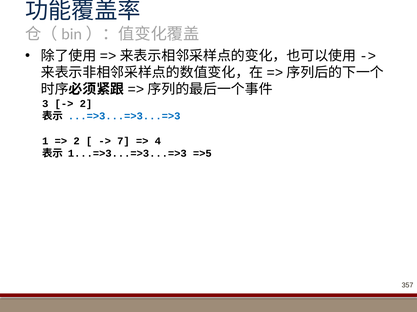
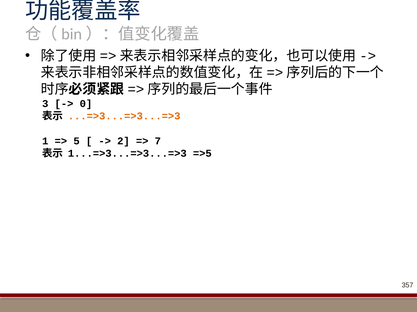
2: 2 -> 0 (86, 104)
...=>3...=>3...=>3 colour: blue -> orange (124, 116)
2: 2 -> 5 (77, 141)
7: 7 -> 2 (123, 141)
4: 4 -> 7 (158, 141)
